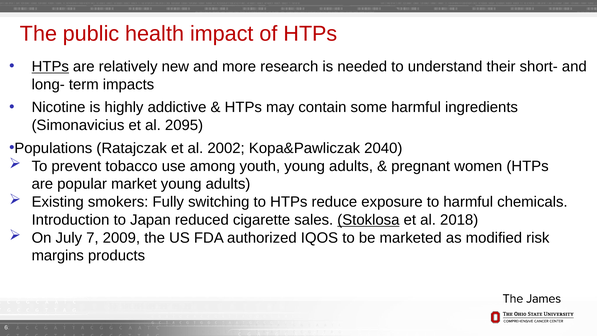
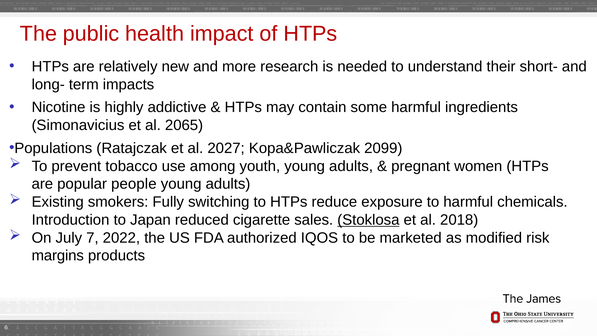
HTPs underline: present -> none (50, 67)
2095: 2095 -> 2065 (184, 125)
2002: 2002 -> 2027 (226, 148)
2040: 2040 -> 2099 (383, 148)
market: market -> people (134, 184)
2009: 2009 -> 2022 (121, 238)
